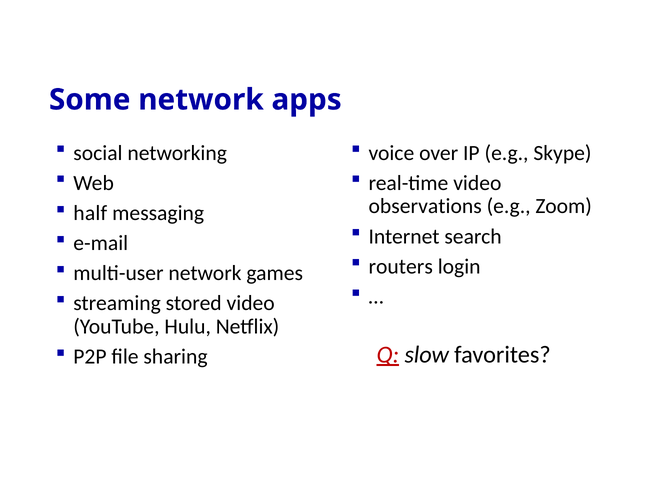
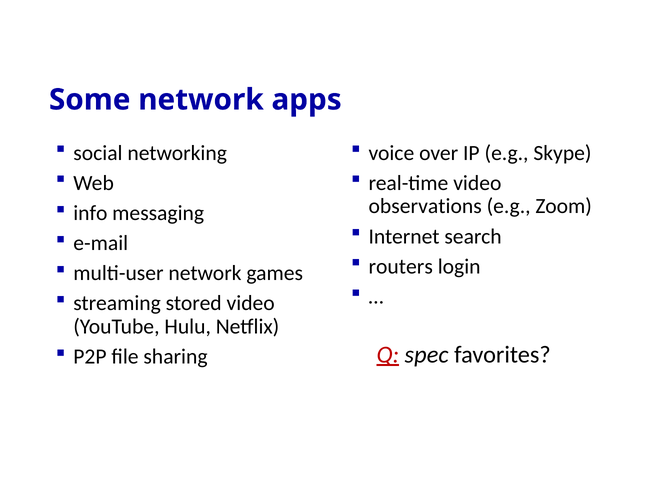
half: half -> info (90, 213)
slow: slow -> spec (427, 355)
